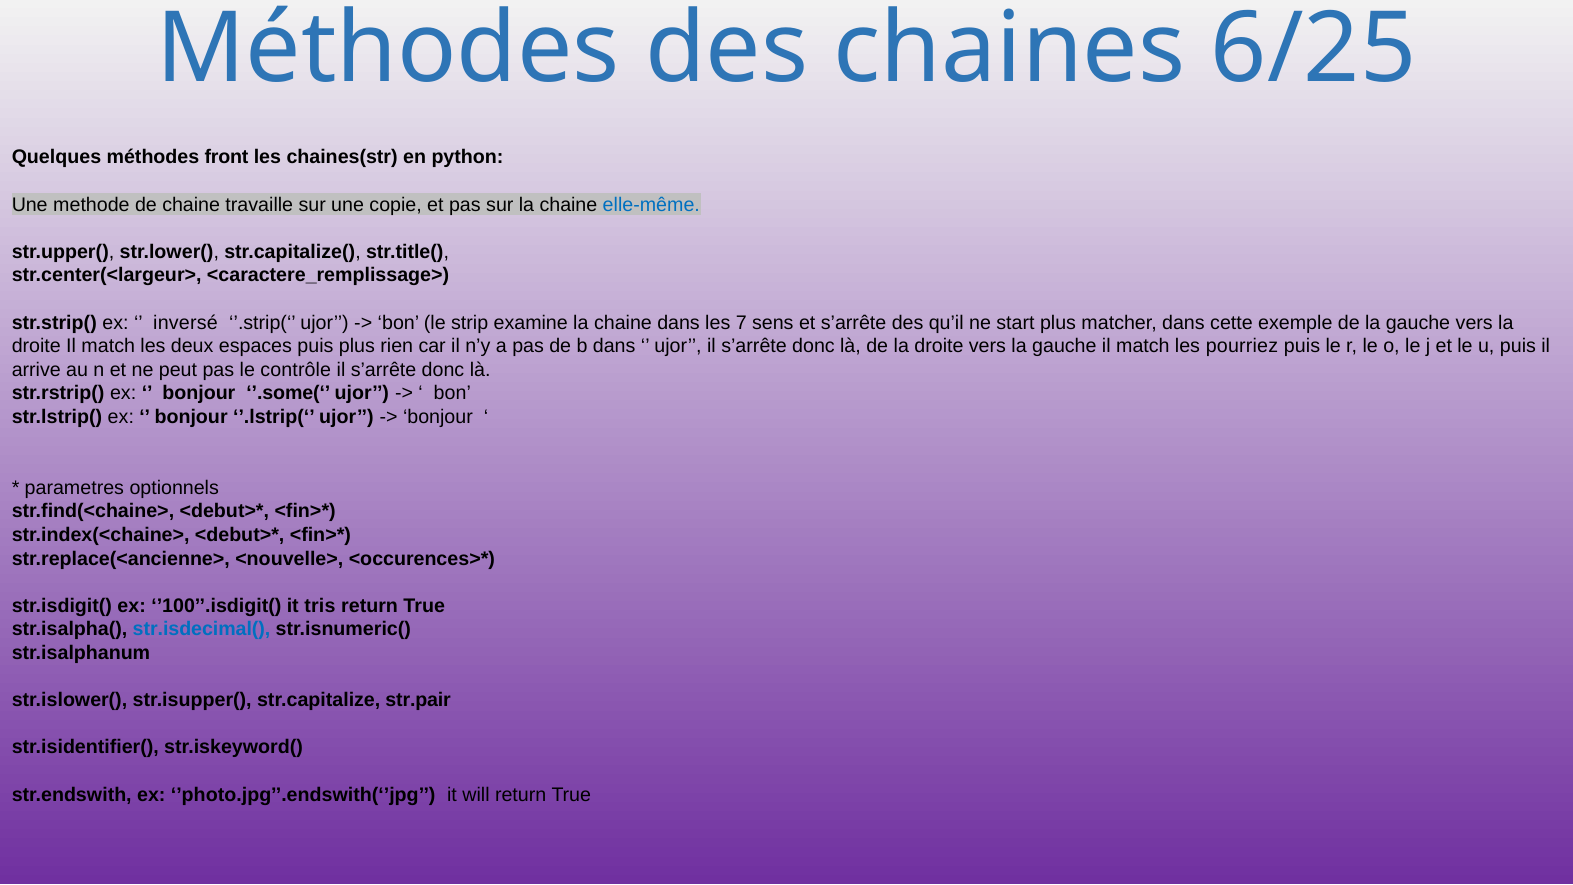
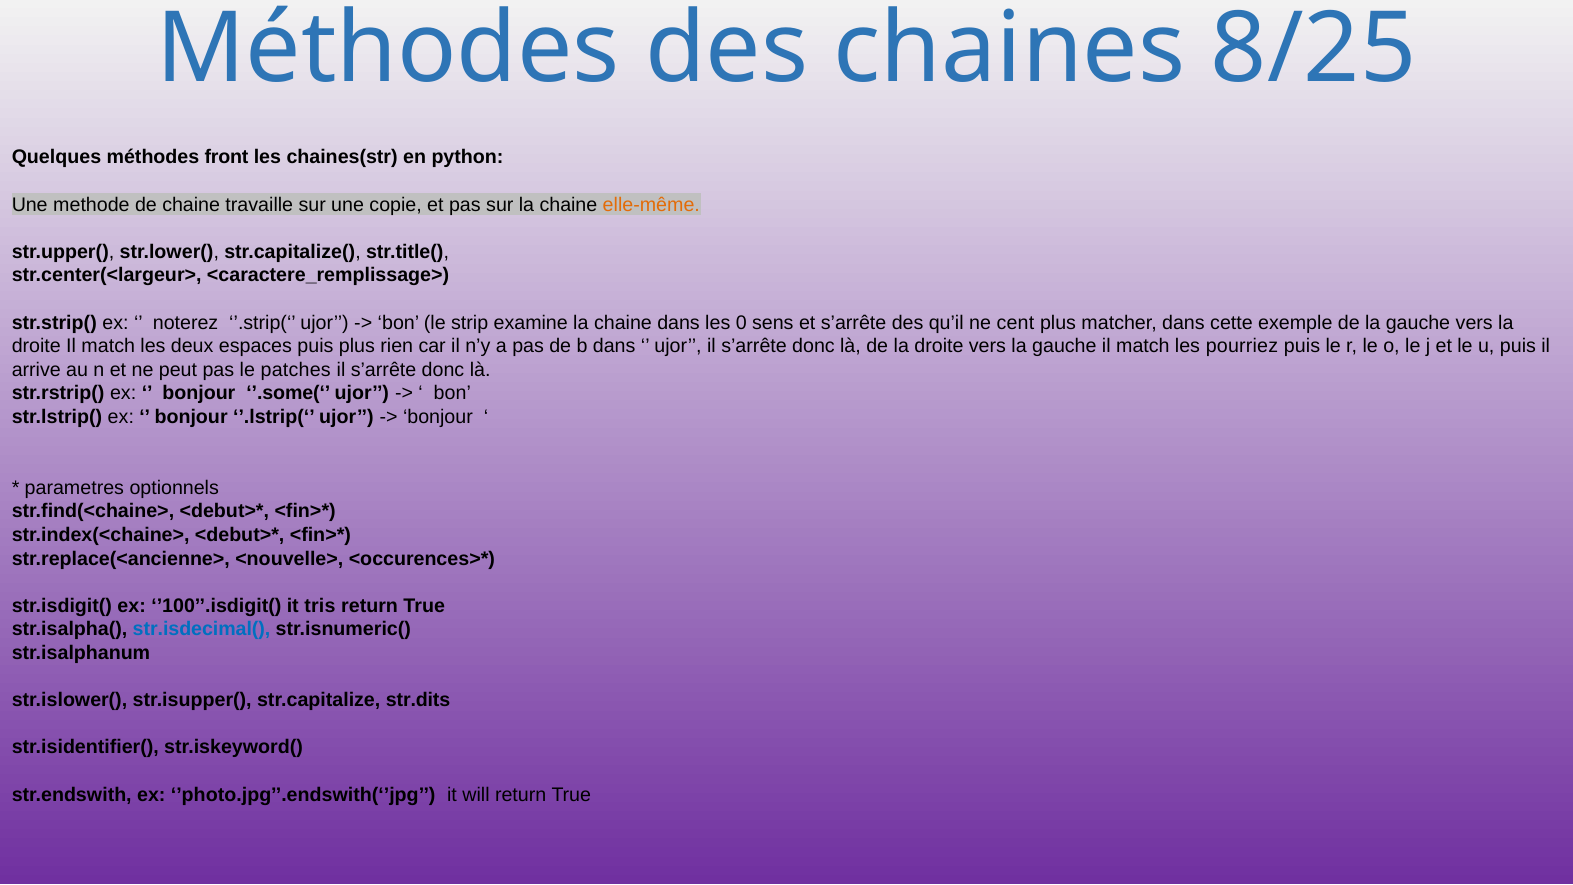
6/25: 6/25 -> 8/25 (1314, 49)
elle-même colour: blue -> orange (651, 204)
inversé: inversé -> noterez (186, 322)
7: 7 -> 0 (741, 322)
start: start -> cent (1015, 322)
contrôle: contrôle -> patches (296, 370)
str.pair: str.pair -> str.dits (418, 700)
